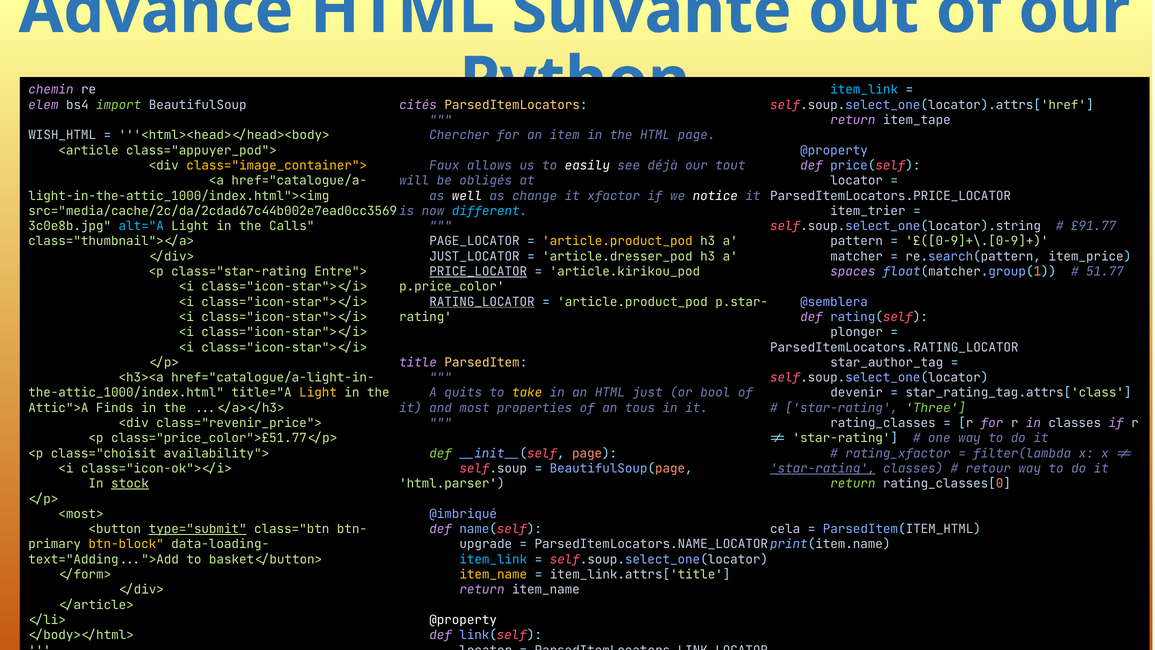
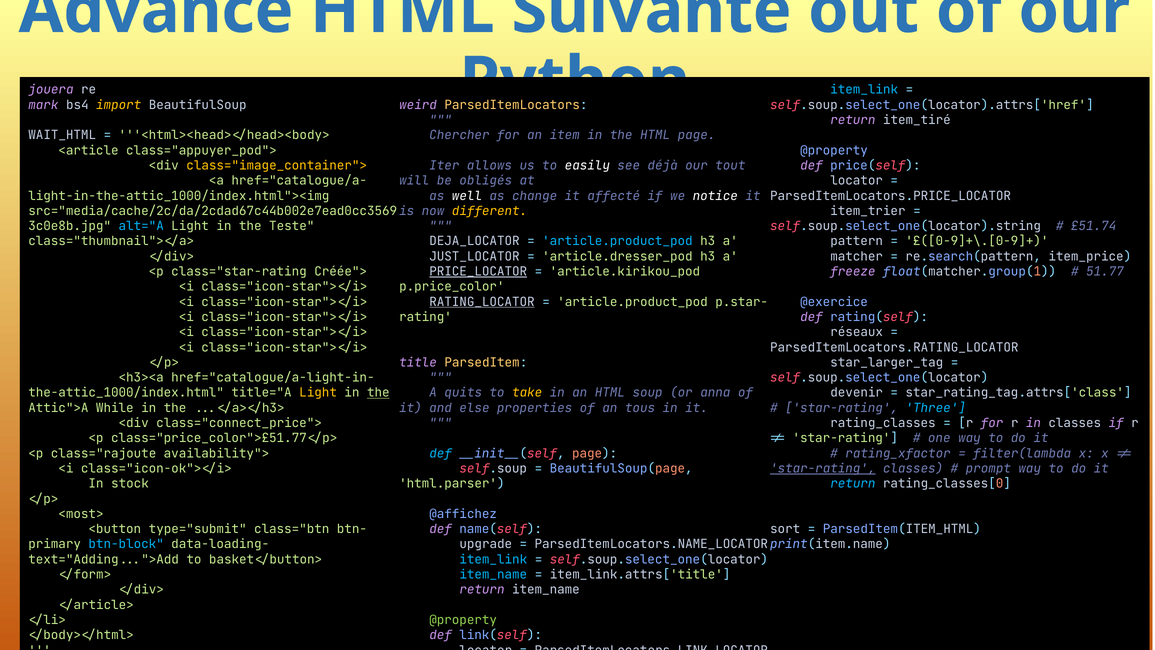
chemin: chemin -> jouera (51, 90)
elem: elem -> mark (43, 105)
import colour: light green -> yellow (119, 105)
cités: cités -> weird (418, 105)
item_tape: item_tape -> item_tiré (917, 120)
WISH_HTML: WISH_HTML -> WAIT_HTML (62, 135)
Faux: Faux -> Iter (444, 165)
xfactor: xfactor -> affecté (614, 196)
different colour: light blue -> yellow (490, 211)
Calls: Calls -> Teste (292, 226)
£91.77: £91.77 -> £51.74 (1094, 226)
PAGE_LOCATOR: PAGE_LOCATOR -> DEJA_LOCATOR (474, 241)
article.product_pod colour: yellow -> light blue (617, 241)
Entre">: Entre"> -> Créée"> (341, 271)
spaces: spaces -> freeze (853, 271)
@semblera: @semblera -> @exercice (834, 302)
plonger: plonger -> réseaux (857, 332)
star_author_tag: star_author_tag -> star_larger_tag (887, 362)
the underline: none -> present (378, 393)
just: just -> soup (648, 393)
bool: bool -> anna (715, 393)
Finds: Finds -> While (115, 408)
most: most -> else (474, 408)
Three colour: light green -> light blue (936, 408)
class="revenir_price">: class="revenir_price"> -> class="connect_price"> (239, 423)
class="choisit: class="choisit -> class="rajoute (104, 453)
def colour: light green -> light blue (441, 453)
retour: retour -> prompt (988, 468)
stock underline: present -> none (130, 483)
return colour: light green -> light blue (853, 483)
@imbriqué: @imbriqué -> @affichez (463, 514)
type="submit underline: present -> none (198, 529)
cela: cela -> sort (785, 529)
btn-block colour: yellow -> light blue (126, 544)
item_name colour: yellow -> light blue (493, 574)
@property colour: white -> light green (463, 620)
